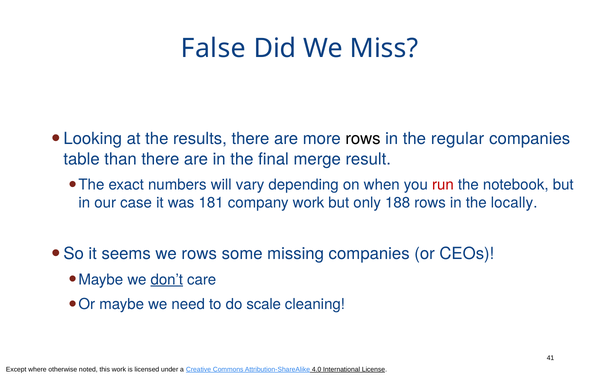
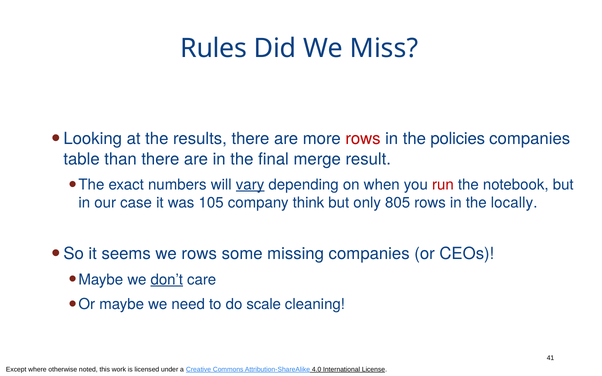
False: False -> Rules (214, 48)
rows colour: black -> red (363, 139)
regular: regular -> policies (458, 139)
vary underline: none -> present (250, 185)
181: 181 -> 105 (211, 203)
company work: work -> think (308, 203)
188: 188 -> 805 (398, 203)
